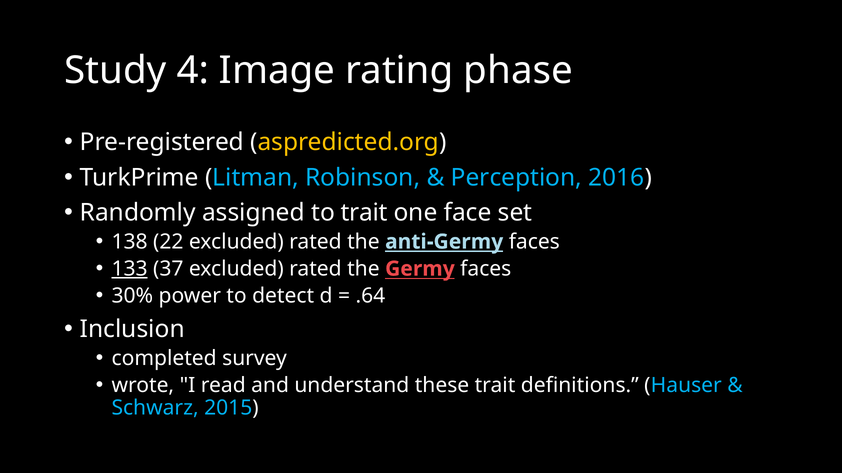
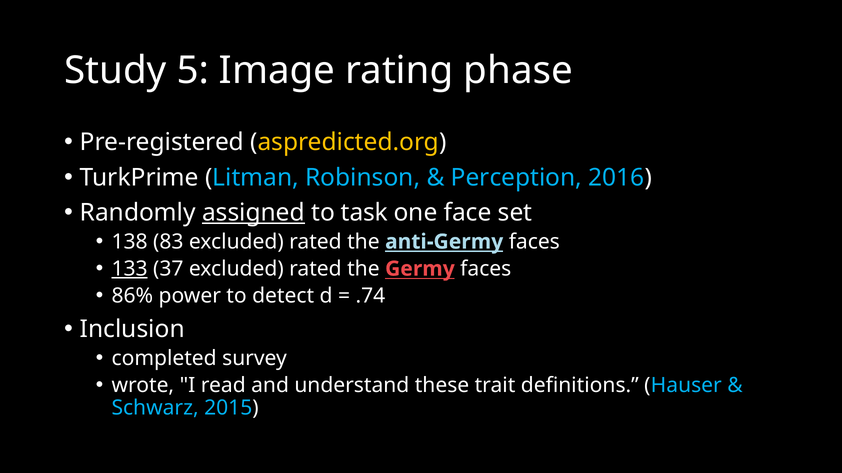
4: 4 -> 5 (193, 71)
assigned underline: none -> present (254, 213)
to trait: trait -> task (364, 213)
22: 22 -> 83 (168, 242)
30%: 30% -> 86% (132, 296)
.64: .64 -> .74 (370, 296)
